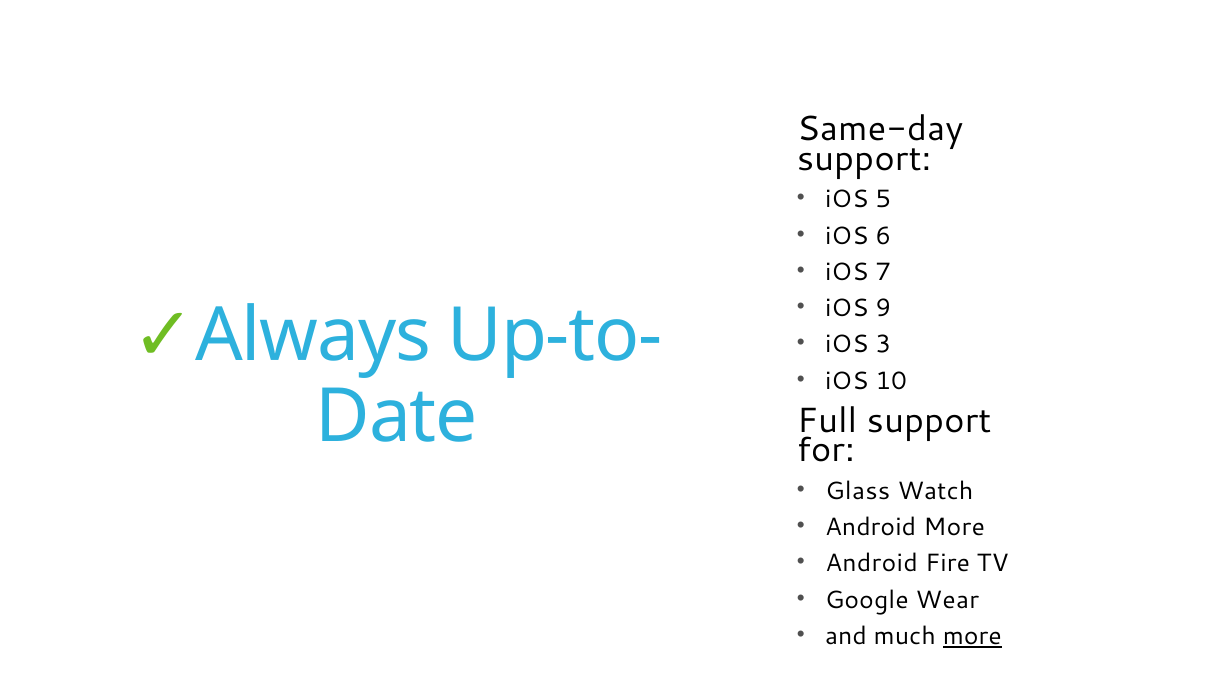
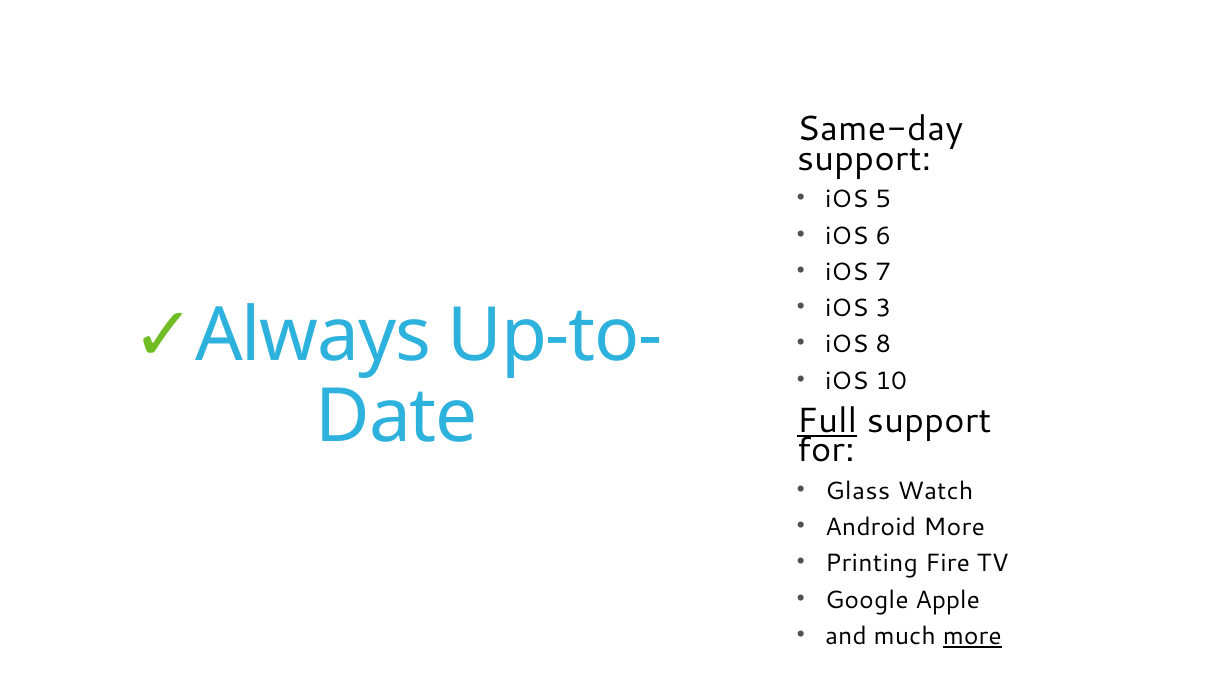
9: 9 -> 3 (883, 308)
3: 3 -> 8 (883, 345)
Full underline: none -> present (827, 420)
Android: Android -> Printing (872, 563)
Wear: Wear -> Apple (948, 600)
